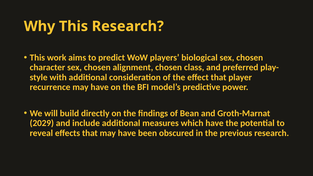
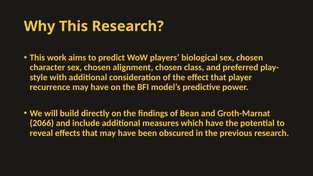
2029: 2029 -> 2066 (42, 123)
